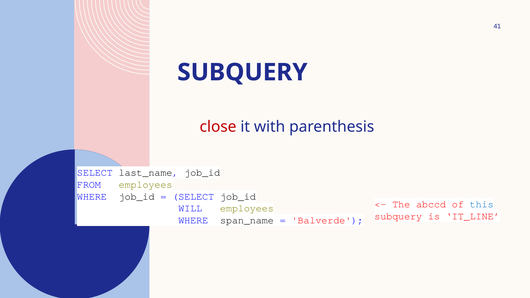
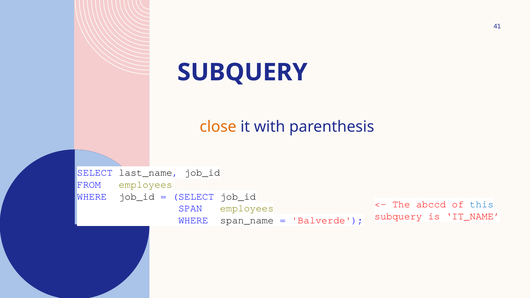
close colour: red -> orange (218, 127)
WILL: WILL -> SPAN (190, 208)
IT_LINE: IT_LINE -> IT_NAME (473, 216)
